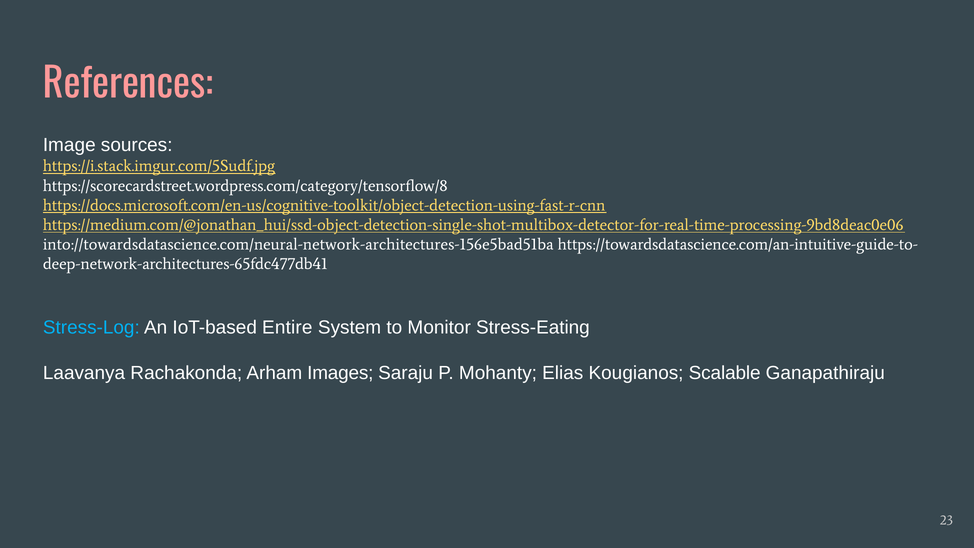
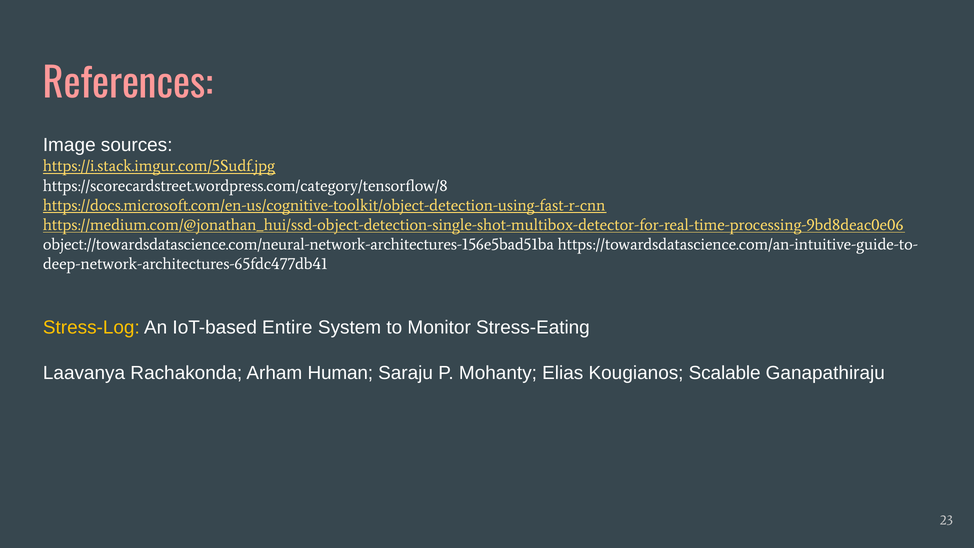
into://towardsdatascience.com/neural-network-architectures-156e5bad51ba: into://towardsdatascience.com/neural-network-architectures-156e5bad51ba -> object://towardsdatascience.com/neural-network-architectures-156e5bad51ba (298, 244)
Stress-Log colour: light blue -> yellow (91, 327)
Images: Images -> Human (340, 373)
